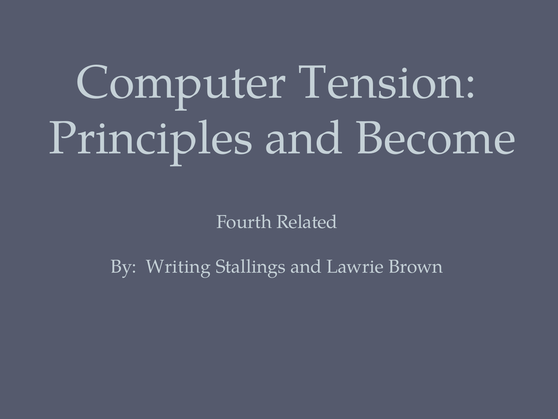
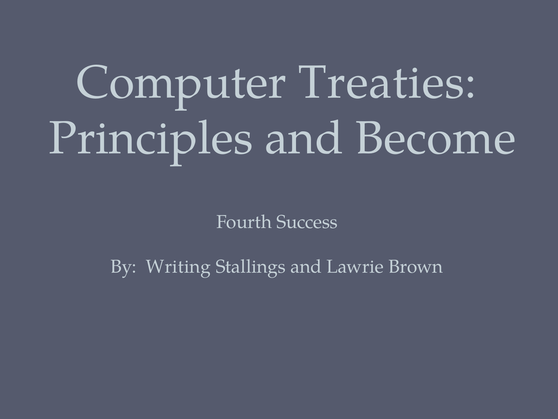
Tension: Tension -> Treaties (387, 82)
Related: Related -> Success (307, 222)
